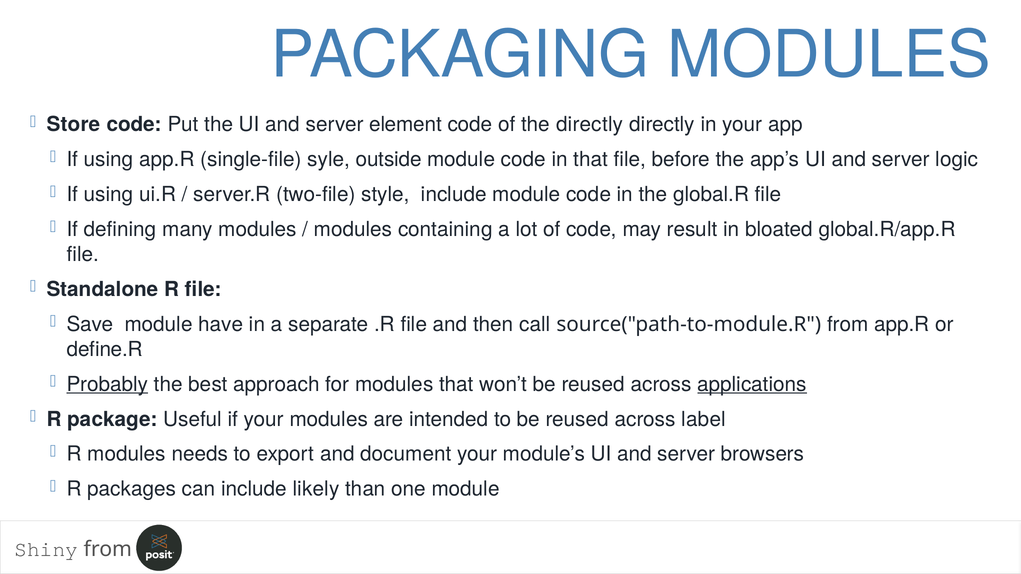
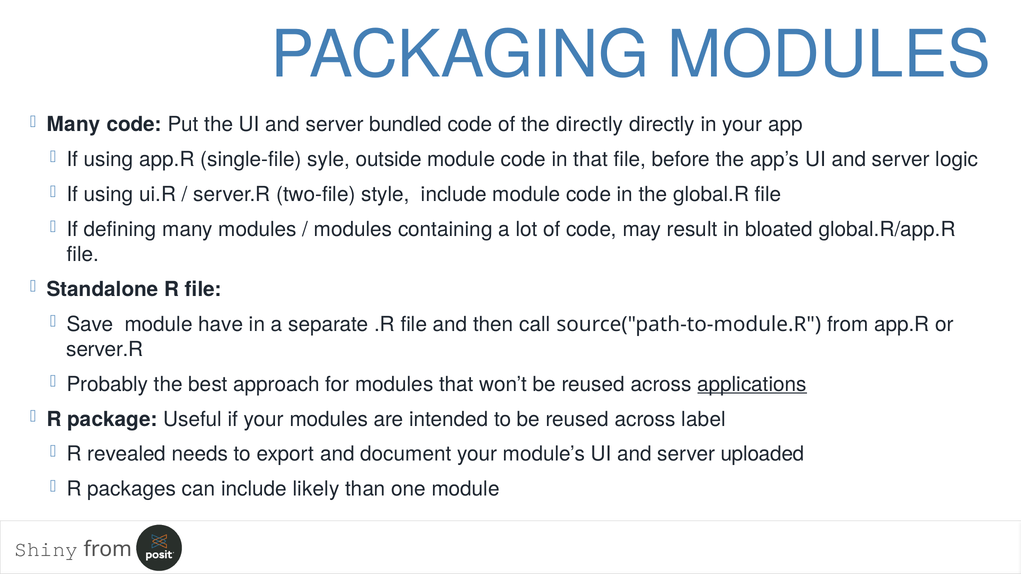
Store: Store -> Many (74, 125)
element: element -> bundled (406, 125)
define.R: define.R -> server.R (105, 349)
Probably underline: present -> none (107, 384)
R modules: modules -> revealed (127, 454)
browsers: browsers -> uploaded (763, 454)
